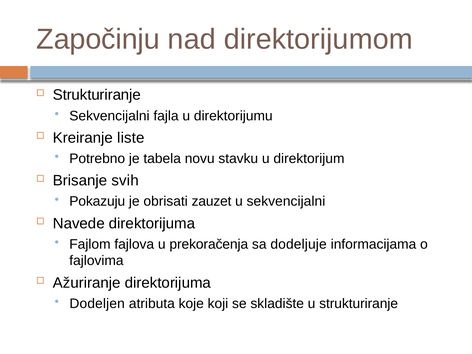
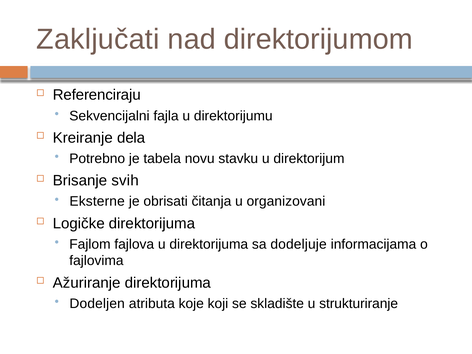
Započinju: Započinju -> Zaključati (98, 39)
Strukturiranje: Strukturiranje -> Referenciraju (97, 95)
liste: liste -> dela (131, 138)
Pokazuju: Pokazuju -> Eksterne (97, 201)
zauzet: zauzet -> čitanja (211, 201)
u sekvencijalni: sekvencijalni -> organizovani (286, 201)
Navede: Navede -> Logičke (79, 223)
u prekoračenja: prekoračenja -> direktorijuma (209, 244)
